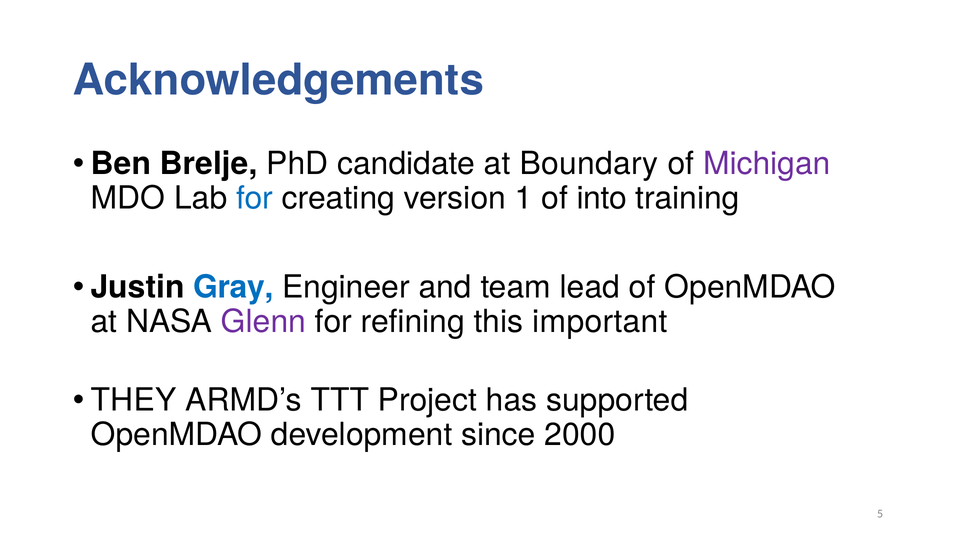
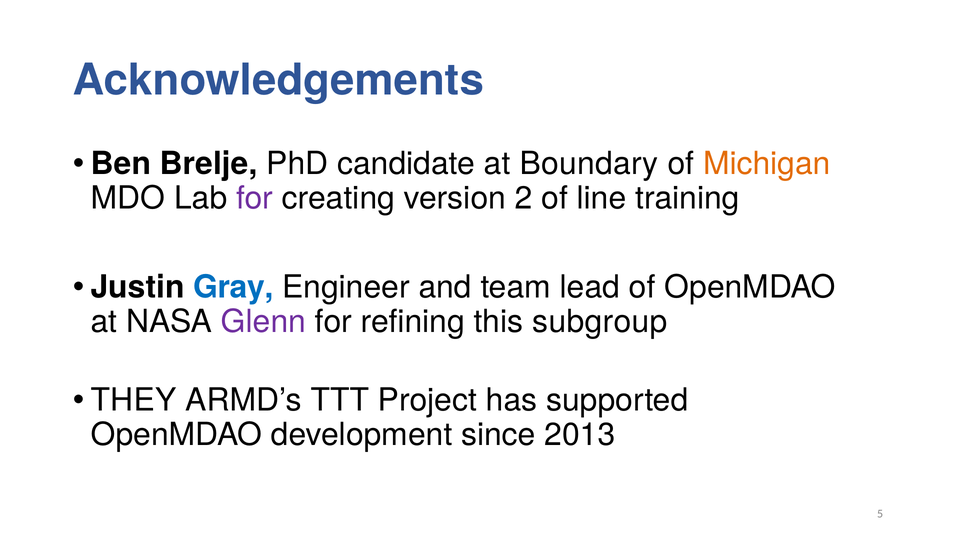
Michigan colour: purple -> orange (767, 164)
for colour: blue -> purple (255, 198)
1: 1 -> 2 (524, 198)
into: into -> line (602, 198)
important: important -> subgroup (600, 321)
2000: 2000 -> 2013 (580, 435)
